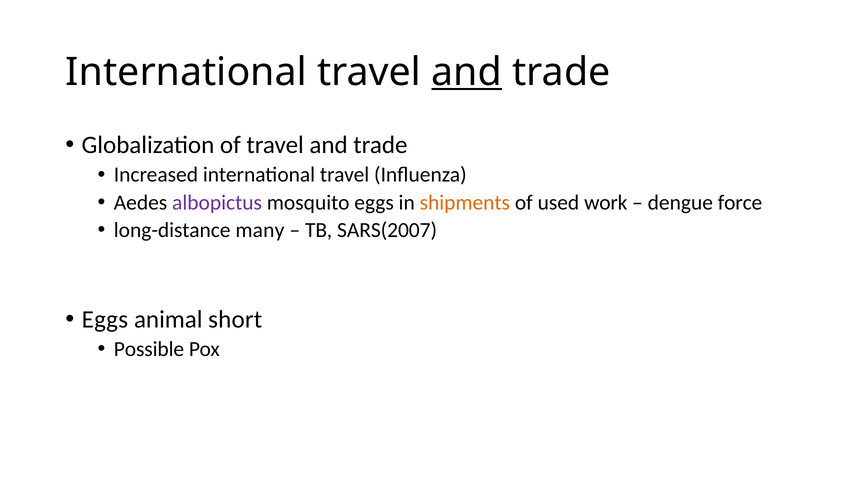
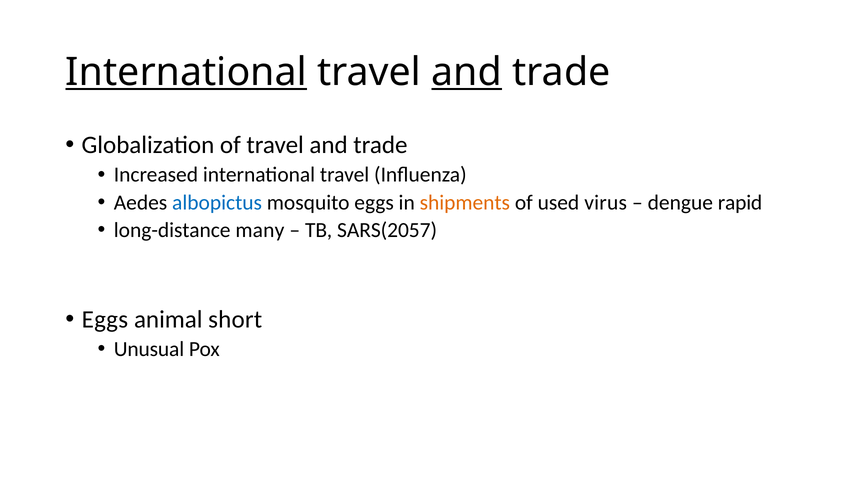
International underline: none -> present (186, 72)
albopictus colour: purple -> blue (217, 202)
work: work -> virus (606, 202)
force: force -> rapid (740, 202)
SARS(2007: SARS(2007 -> SARS(2057 (387, 230)
Possible: Possible -> Unusual (149, 349)
